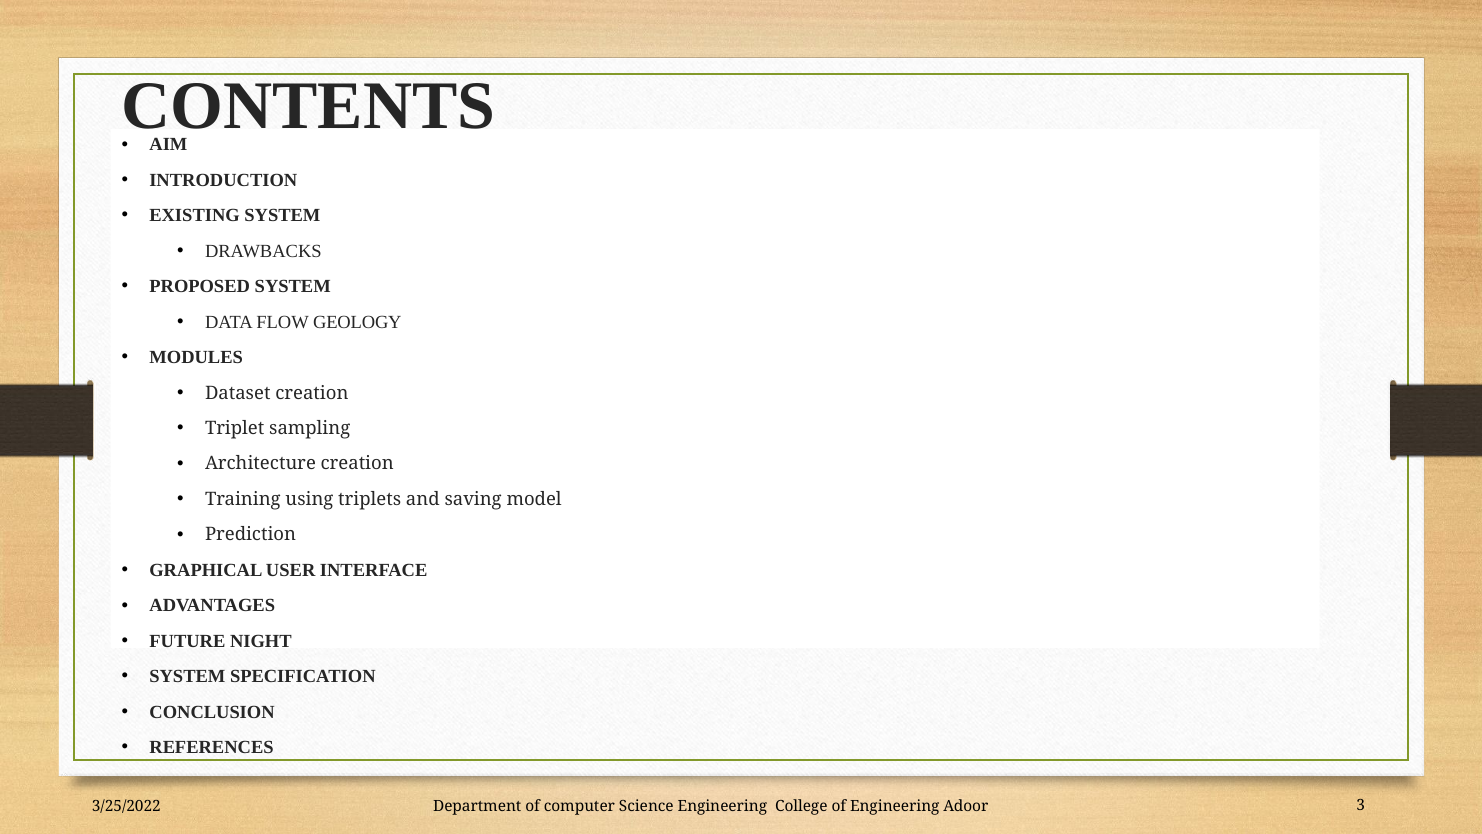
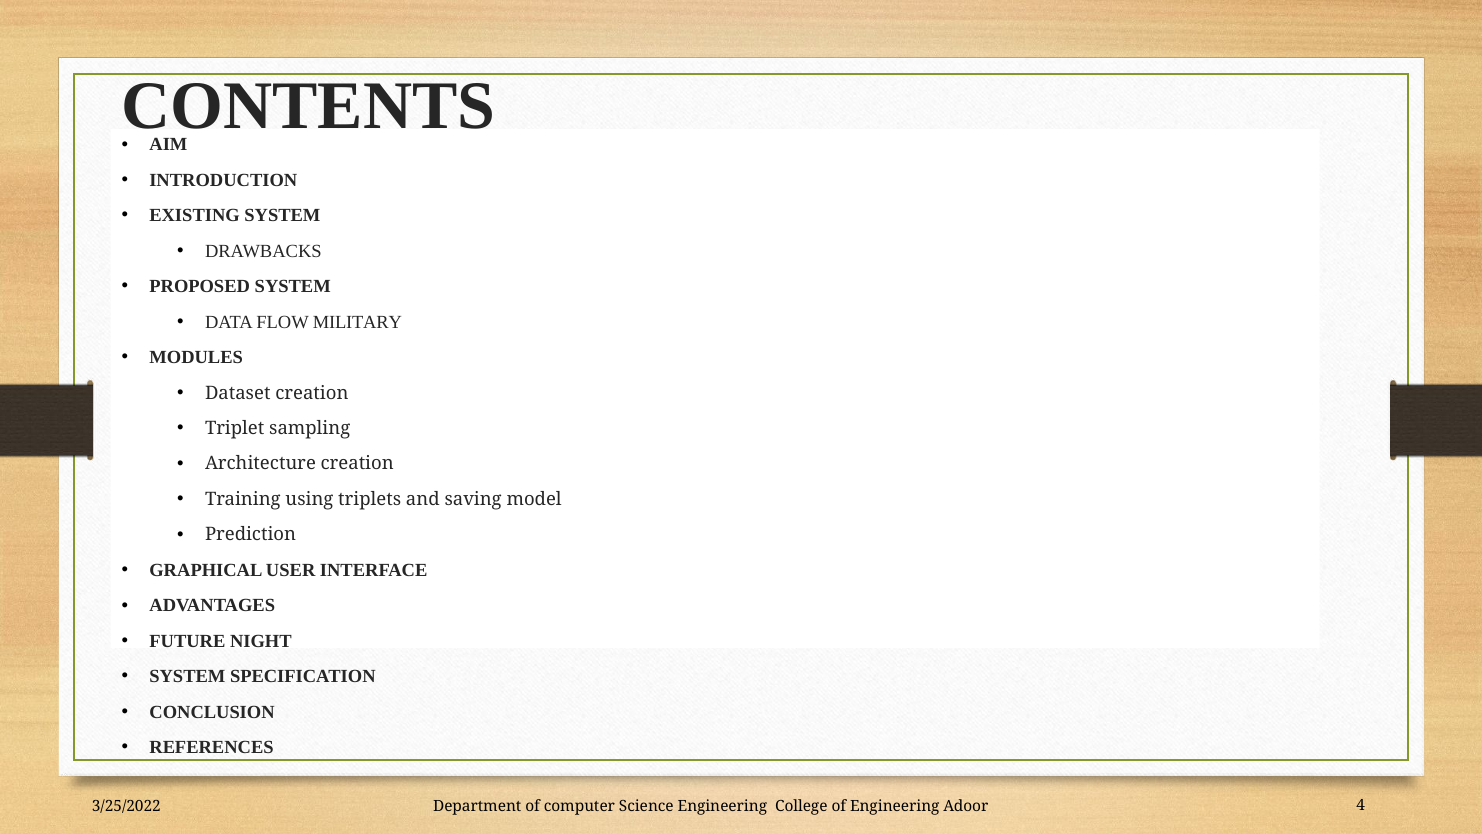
GEOLOGY: GEOLOGY -> MILITARY (357, 322)
3: 3 -> 4 (1361, 805)
